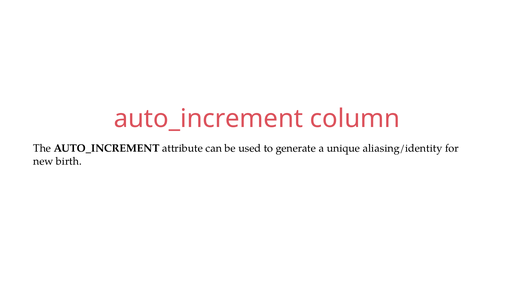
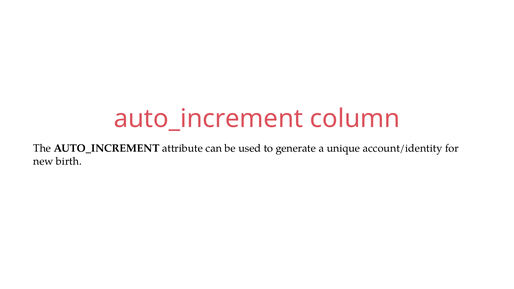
aliasing/identity: aliasing/identity -> account/identity (403, 149)
